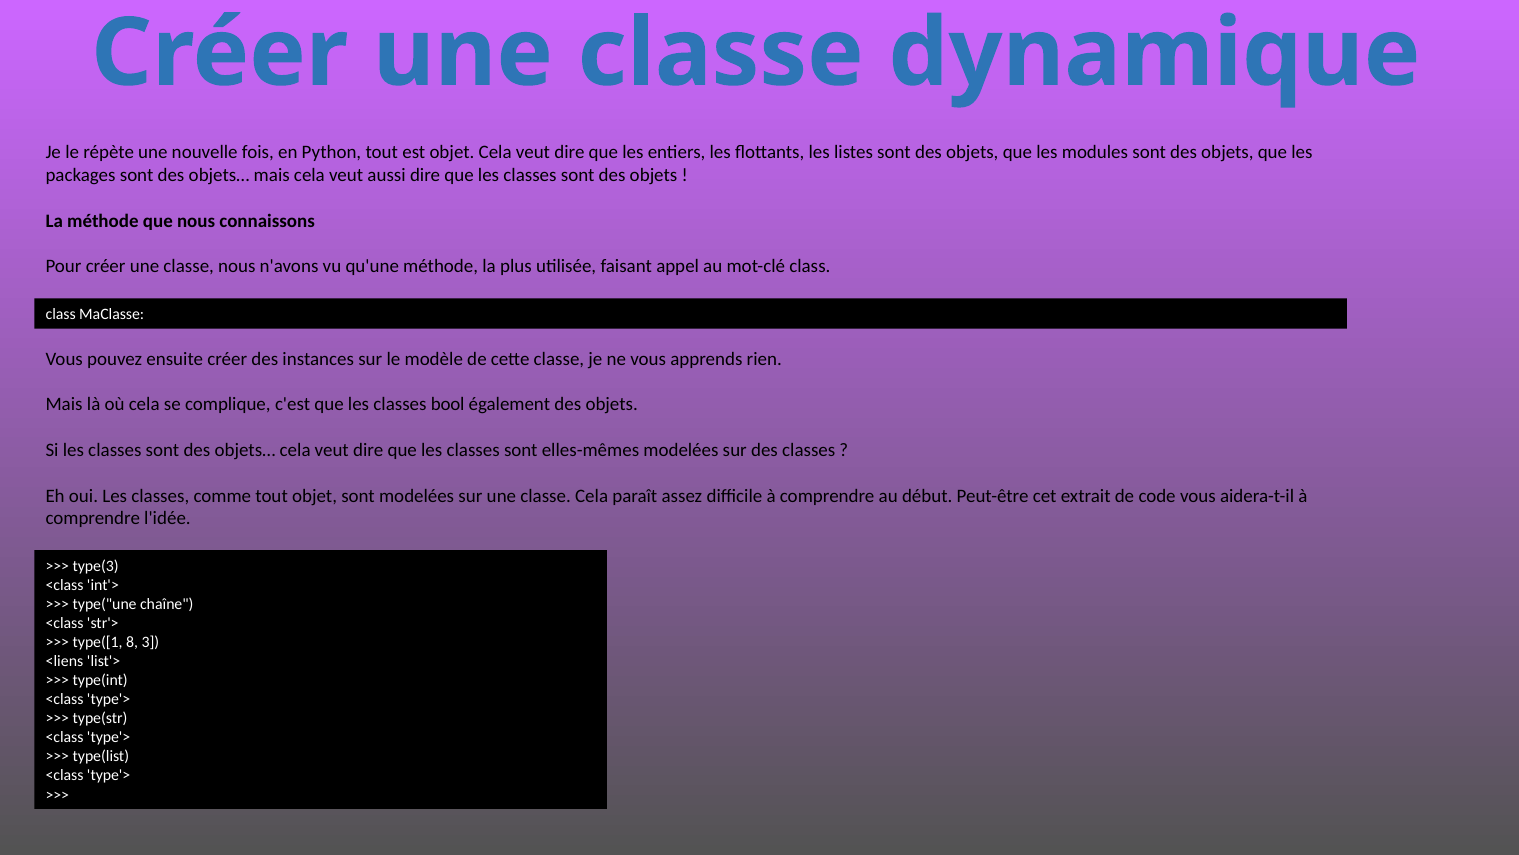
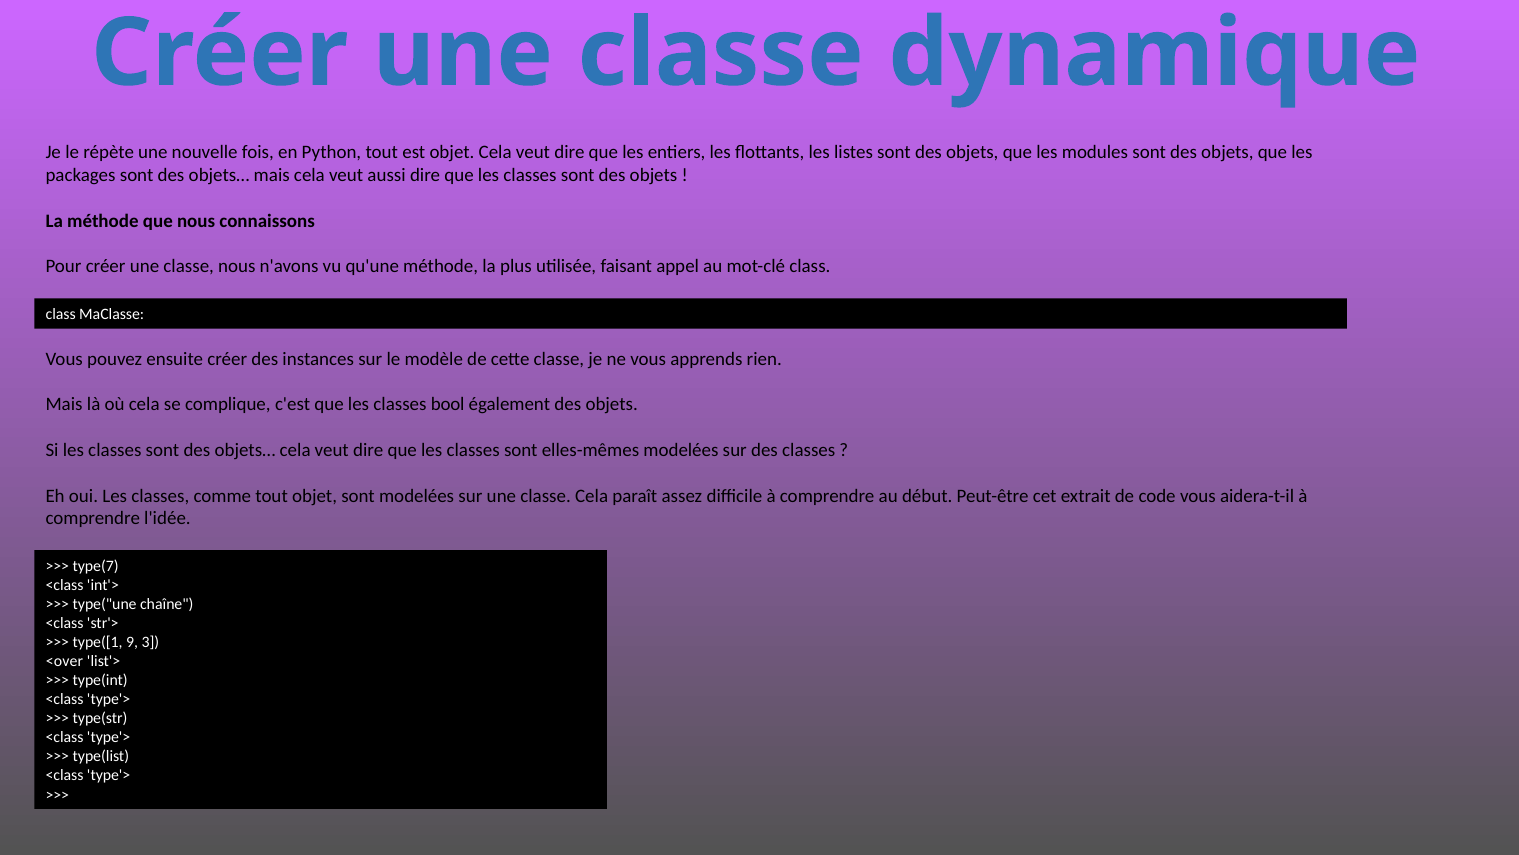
type(3: type(3 -> type(7 (96, 566)
8: 8 -> 9 (132, 642)
<liens: <liens -> <over (64, 661)
